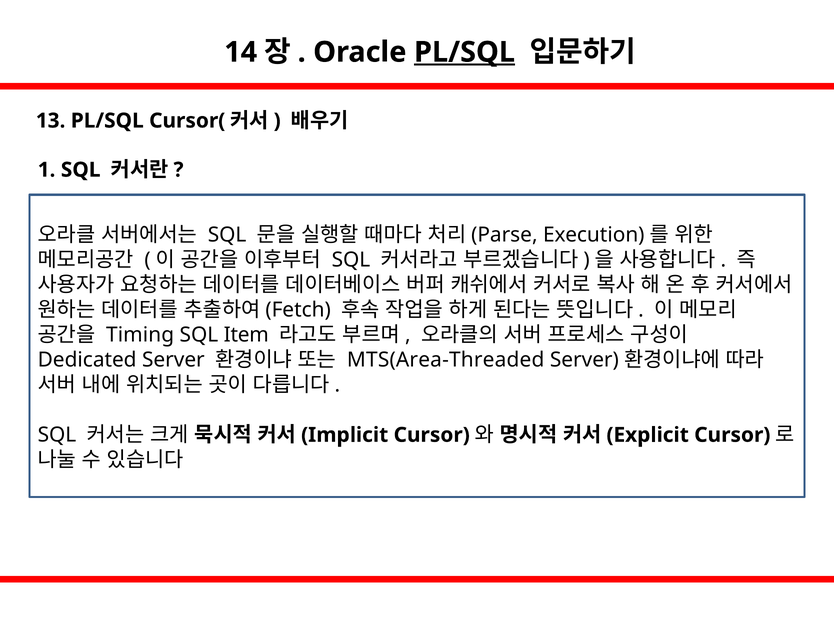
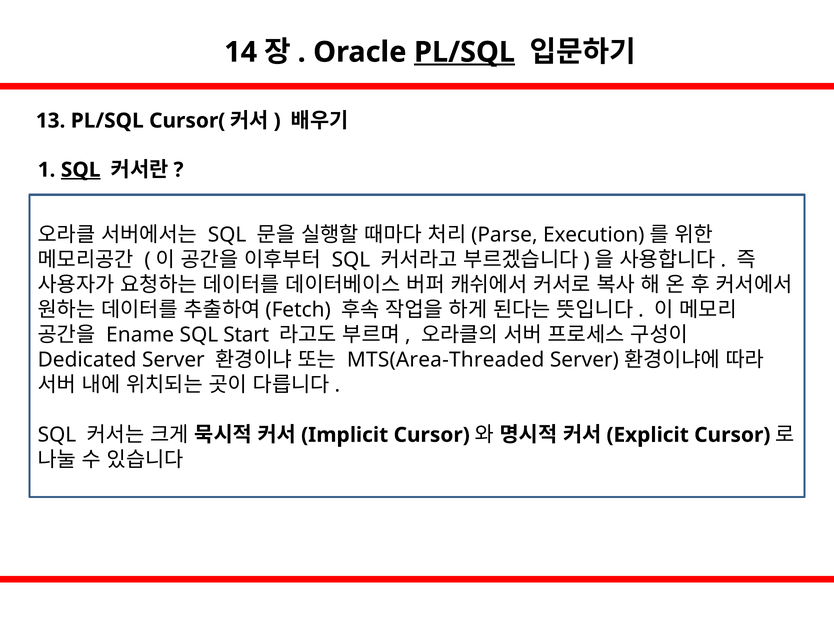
SQL underline: none -> present (81, 170)
Timing: Timing -> Ename (140, 335)
Item: Item -> Start (246, 335)
